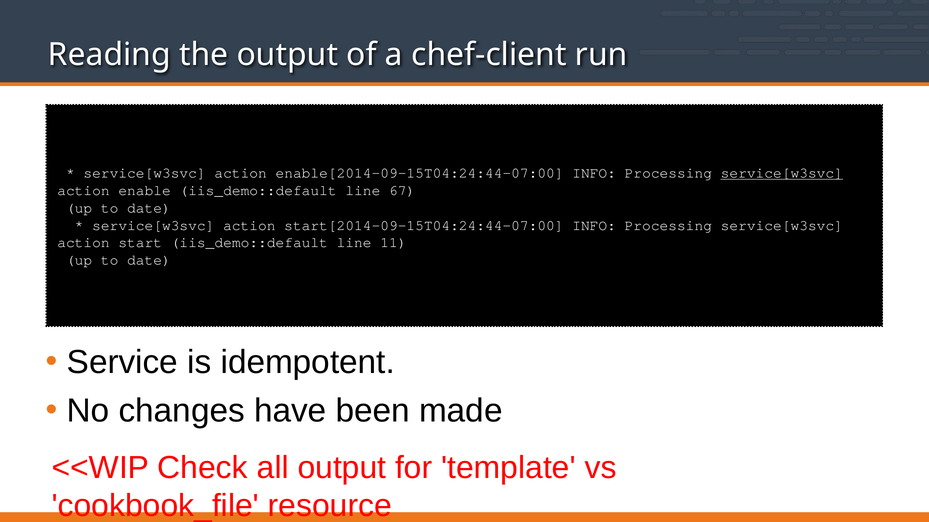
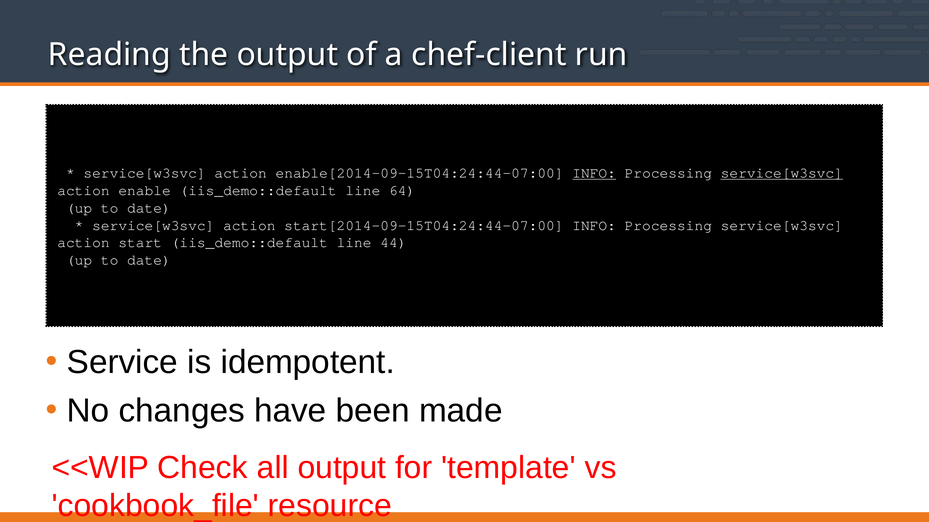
INFO underline: none -> present (594, 173)
67: 67 -> 64 (402, 191)
11: 11 -> 44 (393, 243)
